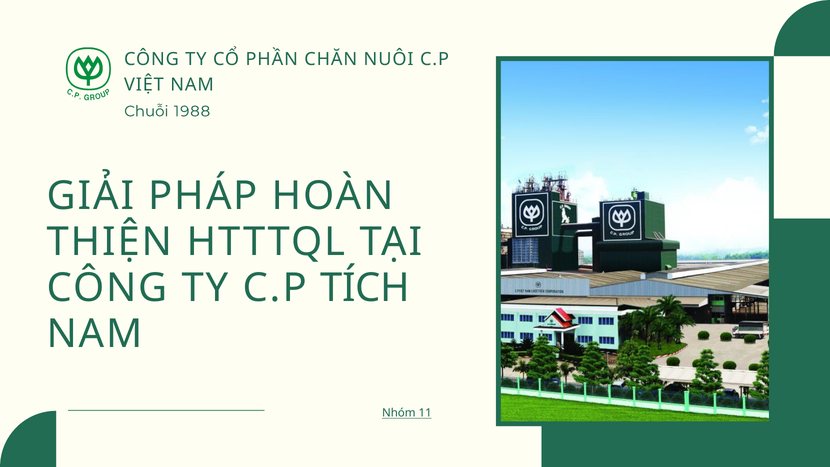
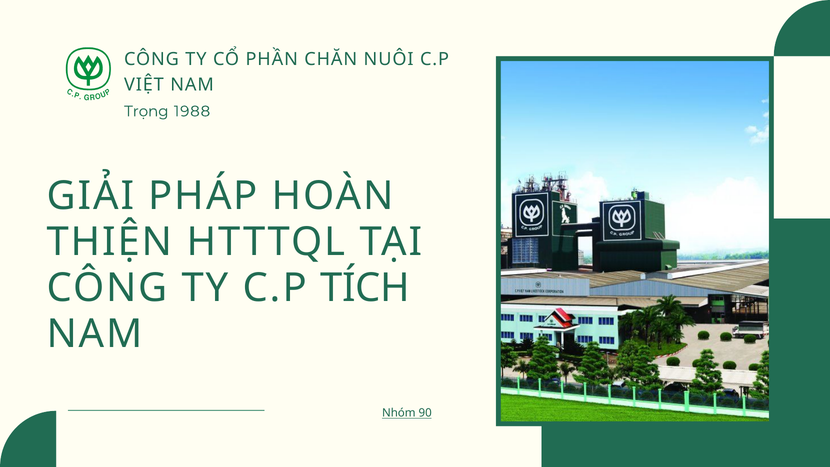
Chuỗi: Chuỗi -> Trọng (146, 111)
11: 11 -> 90 (425, 413)
